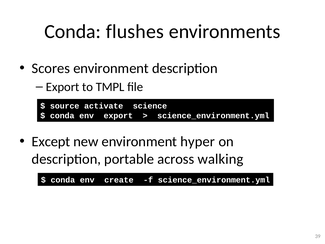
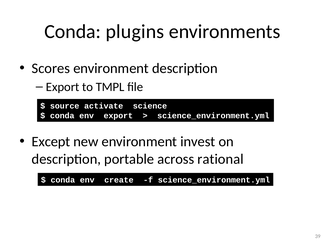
flushes: flushes -> plugins (135, 31)
hyper: hyper -> invest (198, 142)
walking: walking -> rational (221, 159)
